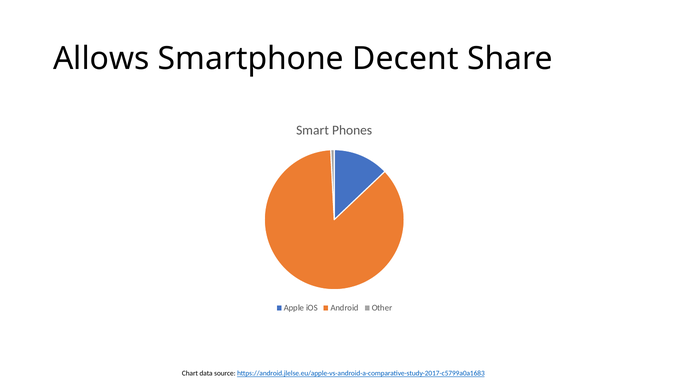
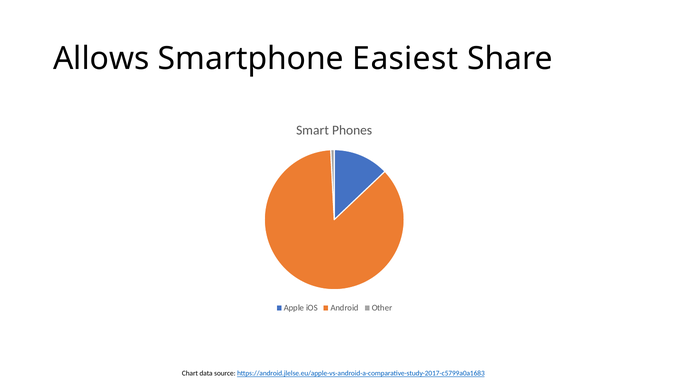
Decent: Decent -> Easiest (405, 58)
